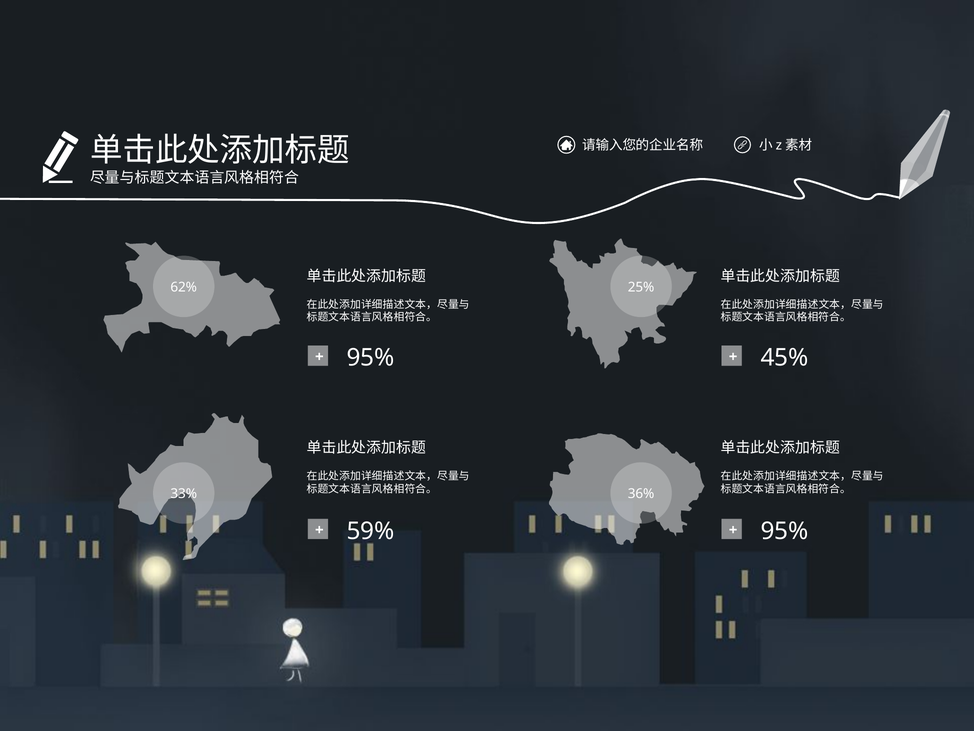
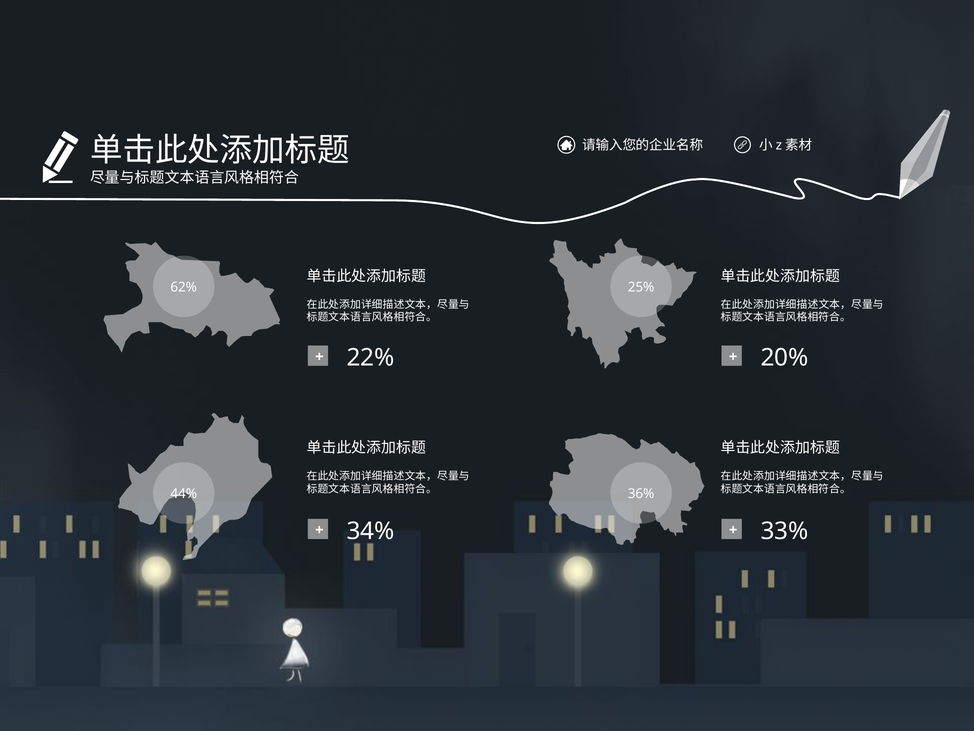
95%: 95% -> 22% (371, 358)
45%: 45% -> 20% (785, 358)
33%: 33% -> 44% (184, 494)
59%: 59% -> 34% (371, 531)
95%: 95% -> 33% (785, 531)
